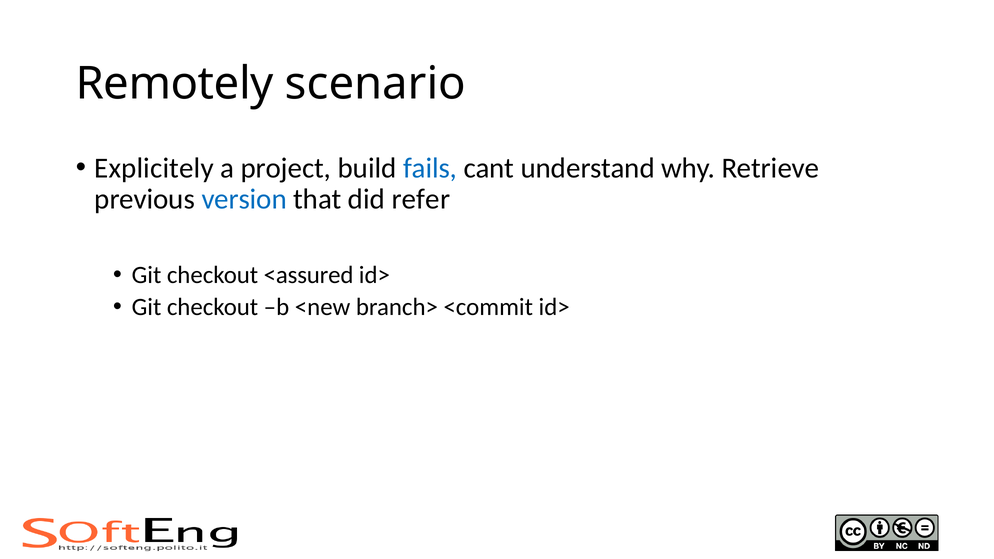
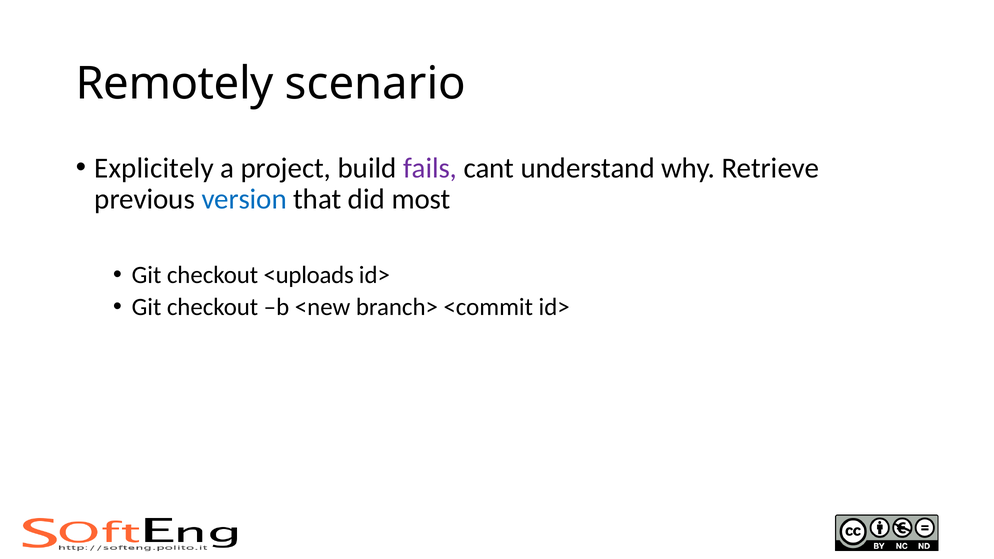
fails colour: blue -> purple (430, 168)
refer: refer -> most (421, 199)
<assured: <assured -> <uploads (309, 275)
